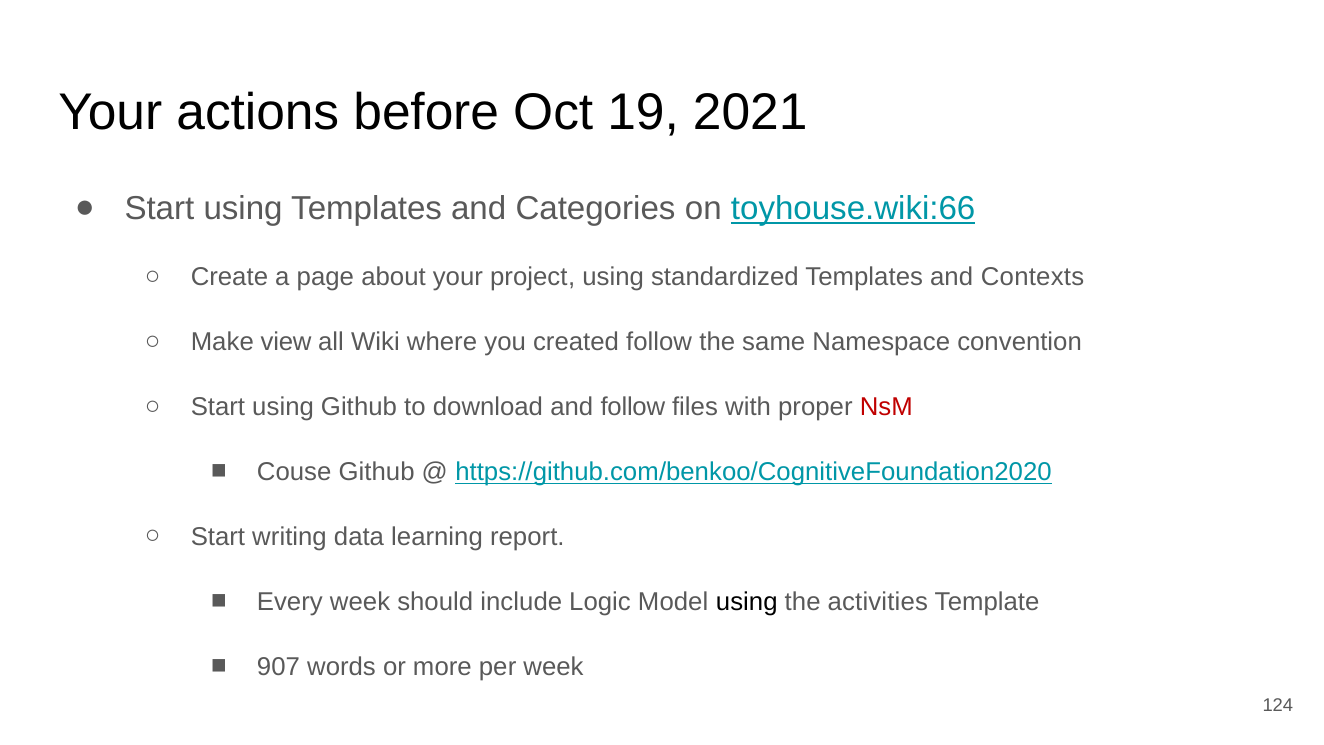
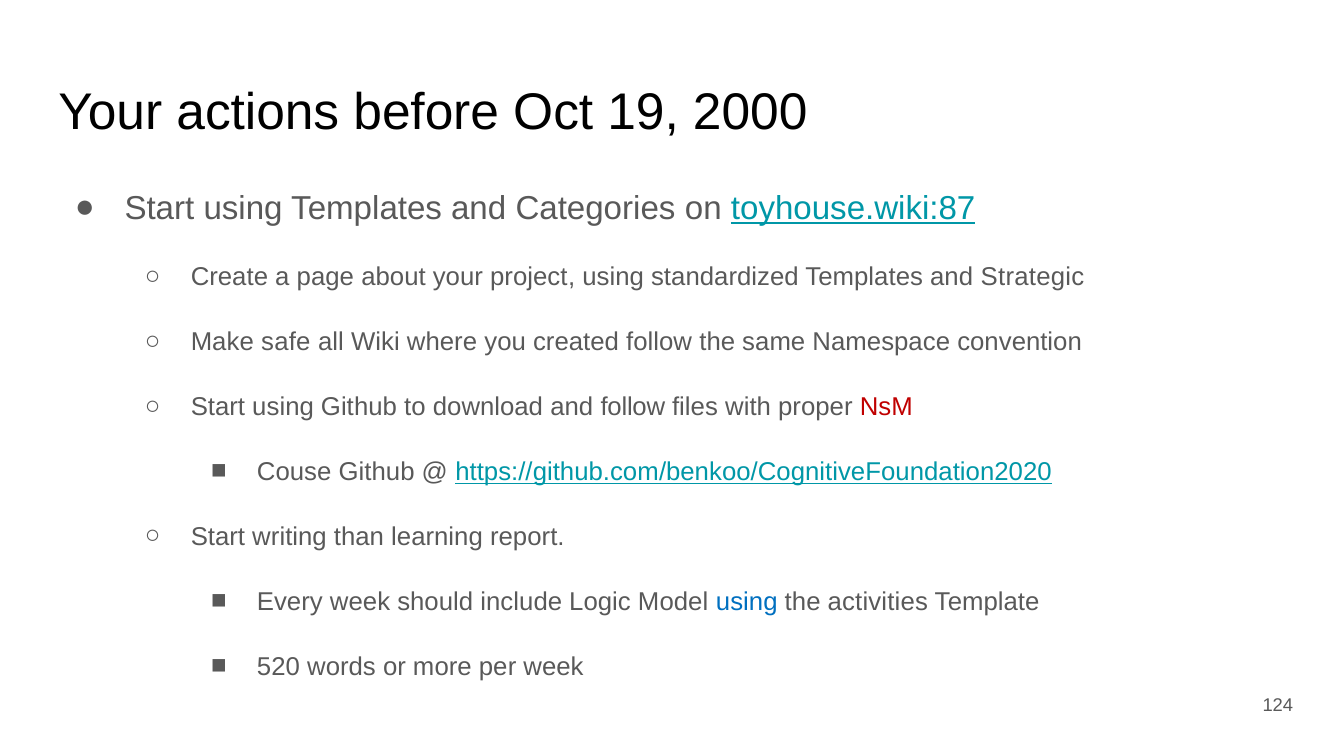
2021: 2021 -> 2000 (750, 112)
toyhouse.wiki:66: toyhouse.wiki:66 -> toyhouse.wiki:87 (853, 208)
Contexts: Contexts -> Strategic (1033, 277)
view: view -> safe (286, 342)
data: data -> than (359, 537)
using colour: black -> blue (747, 601)
907: 907 -> 520 (278, 666)
